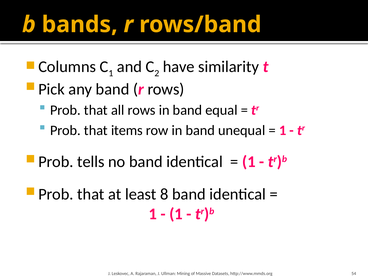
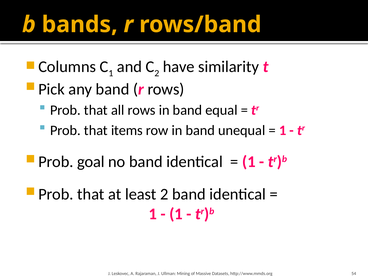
tells: tells -> goal (91, 162)
least 8: 8 -> 2 (164, 194)
